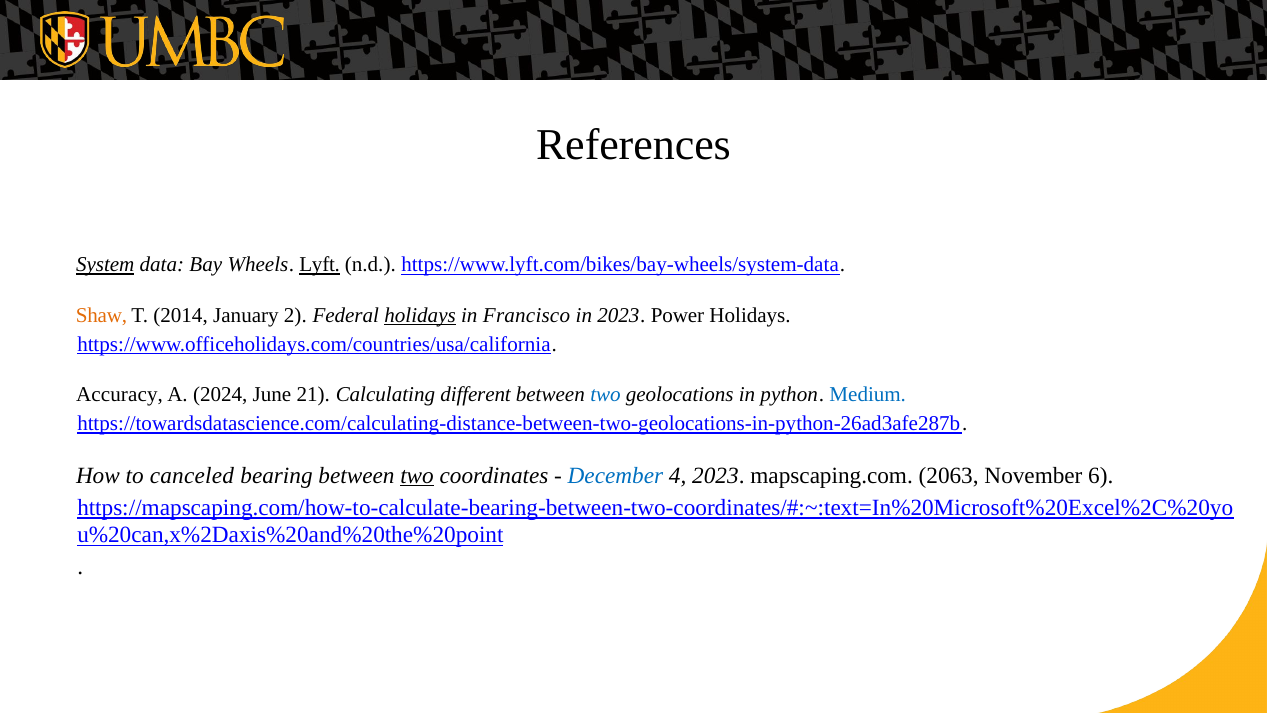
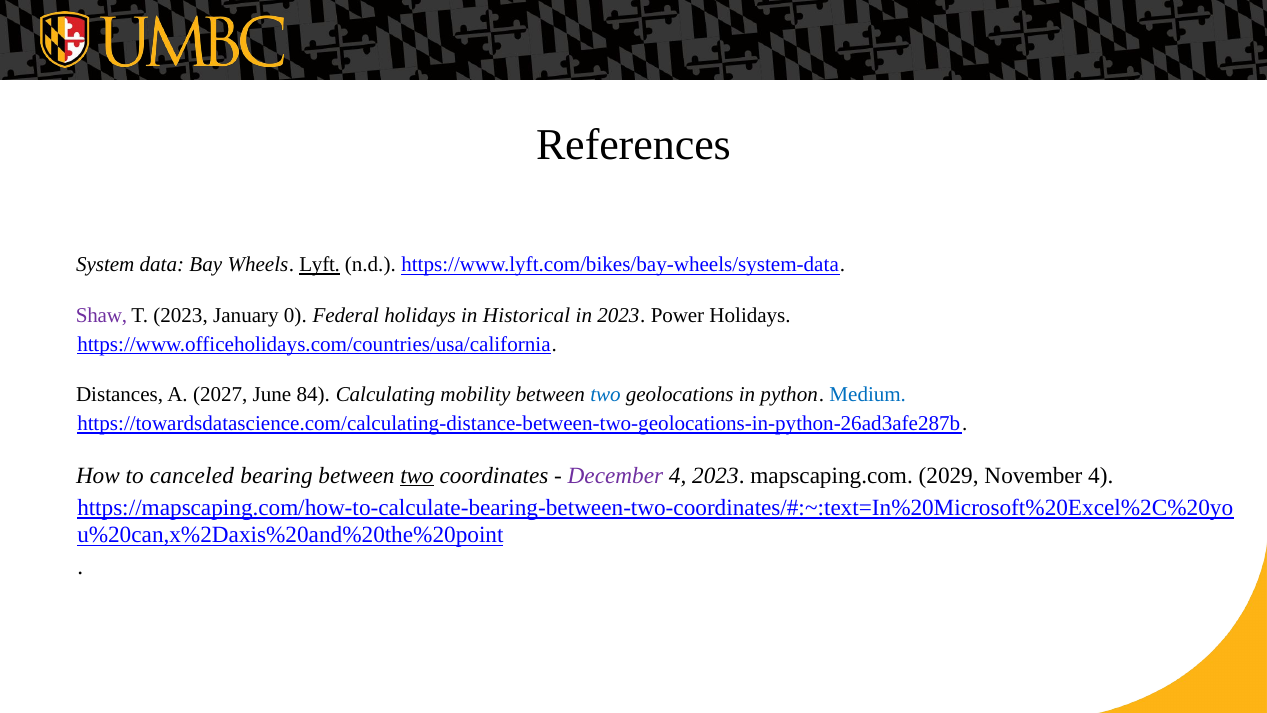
System underline: present -> none (105, 265)
Shaw colour: orange -> purple (101, 315)
T 2014: 2014 -> 2023 (181, 315)
2: 2 -> 0 (295, 315)
holidays underline: present -> none (420, 315)
Francisco: Francisco -> Historical (527, 315)
Accuracy: Accuracy -> Distances (120, 394)
2024: 2024 -> 2027 (220, 394)
21: 21 -> 84 (313, 394)
different: different -> mobility (475, 394)
December colour: blue -> purple (615, 475)
2063: 2063 -> 2029 (949, 475)
November 6: 6 -> 4 (1101, 475)
